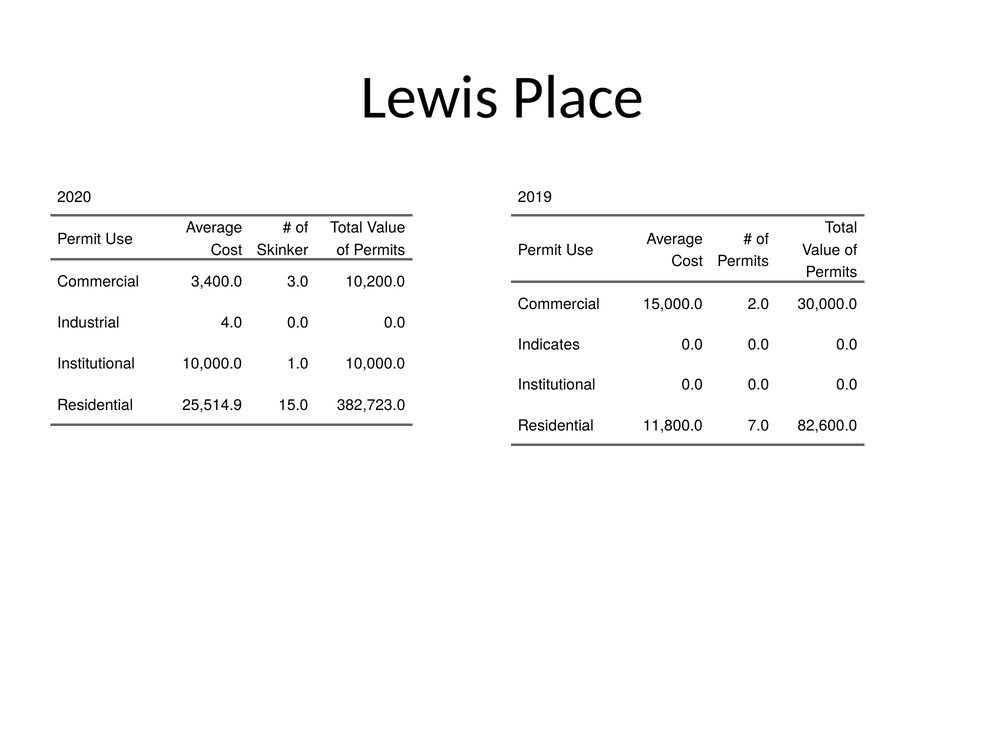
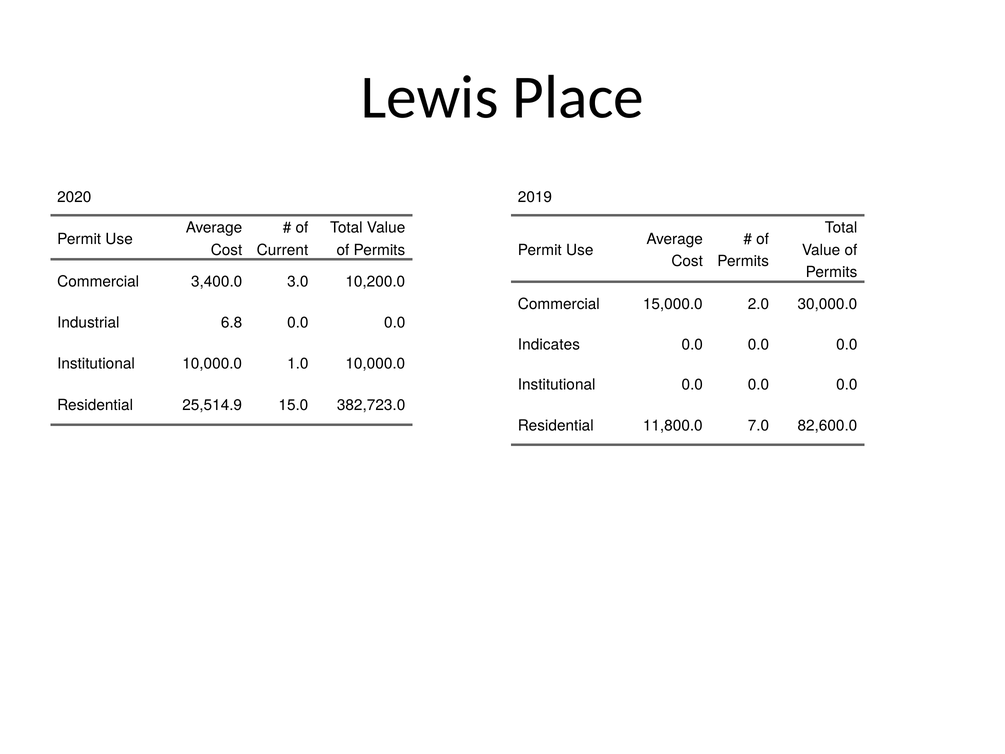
Skinker: Skinker -> Current (282, 250)
4.0: 4.0 -> 6.8 (232, 323)
